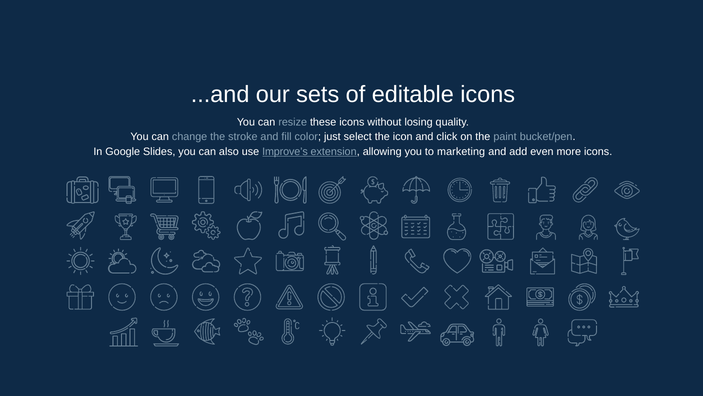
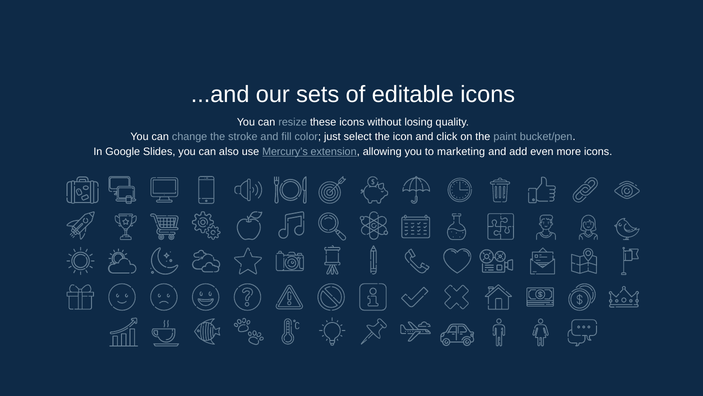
Improve’s: Improve’s -> Mercury’s (285, 151)
